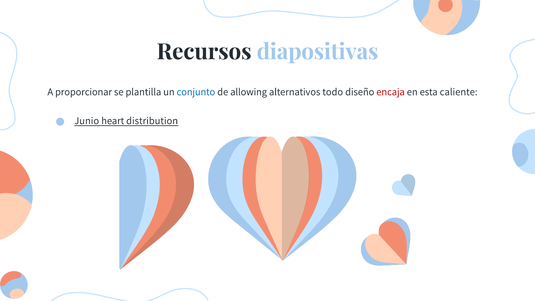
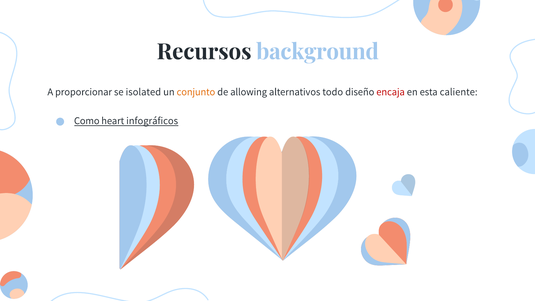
diapositivas: diapositivas -> background (318, 52)
plantilla: plantilla -> isolated (143, 92)
conjunto colour: blue -> orange (196, 92)
Junio: Junio -> Como (87, 121)
distribution: distribution -> infográficos (152, 121)
